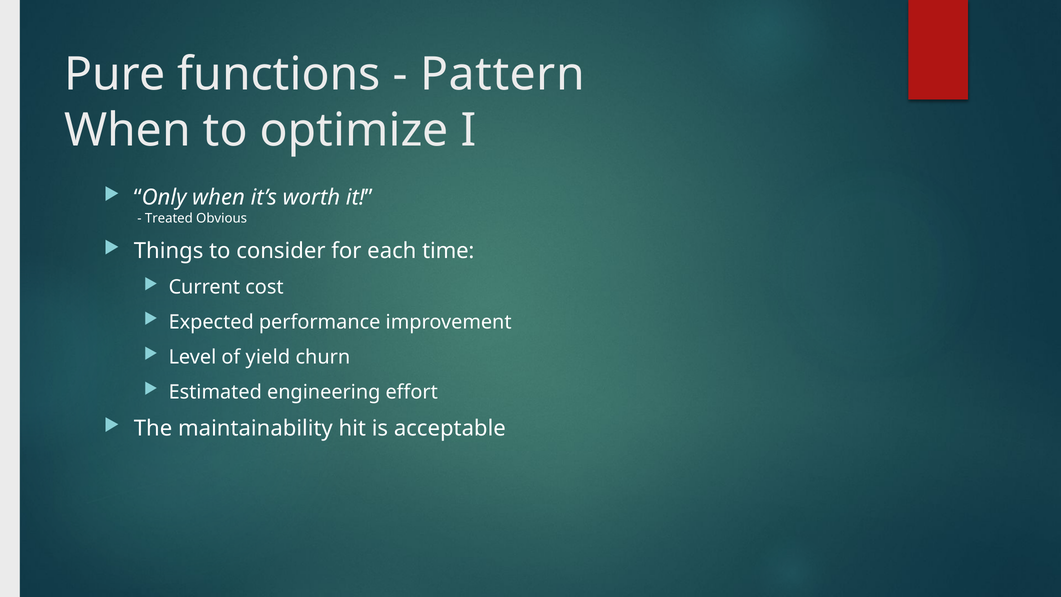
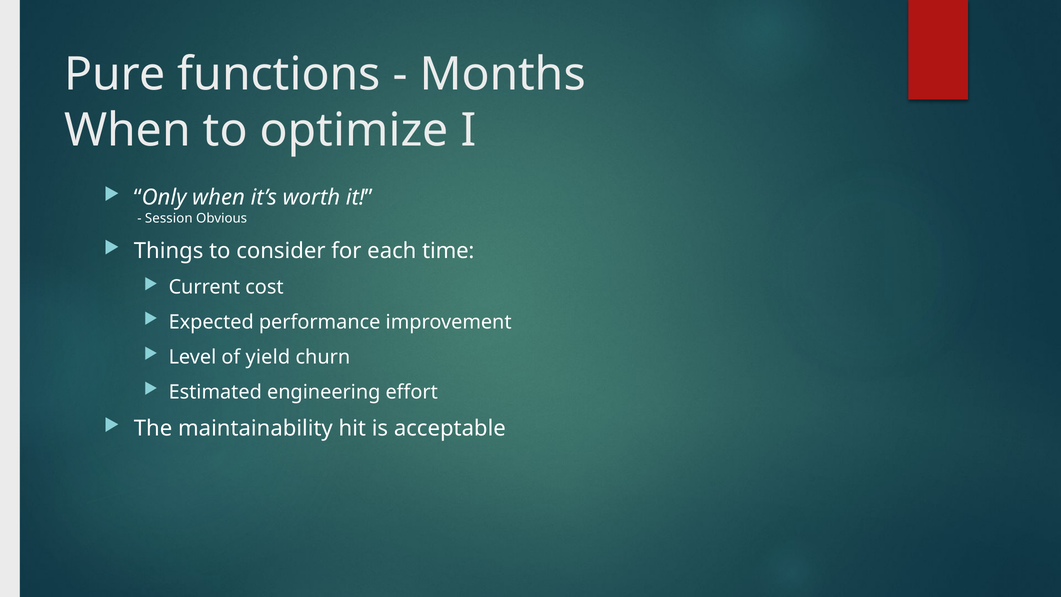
Pattern: Pattern -> Months (503, 74)
Treated: Treated -> Session (169, 218)
